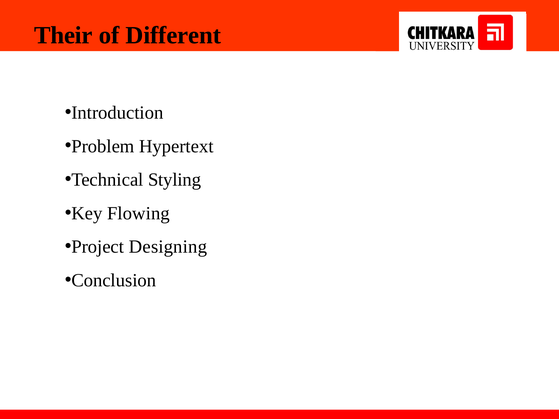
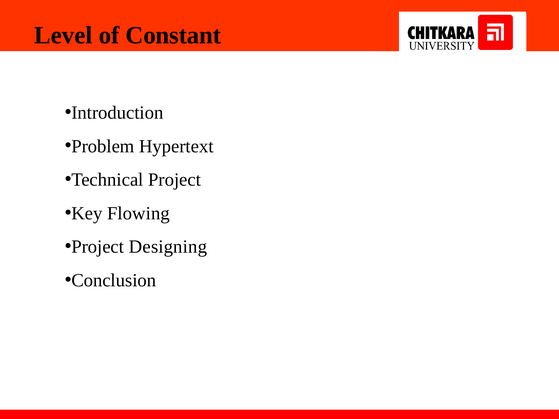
Their: Their -> Level (63, 35)
Different: Different -> Constant (173, 35)
Technical Styling: Styling -> Project (174, 180)
